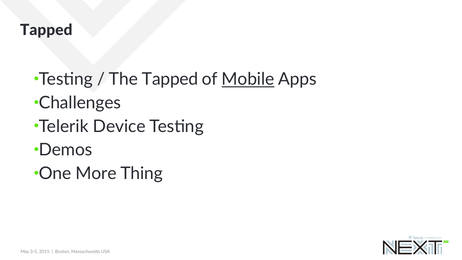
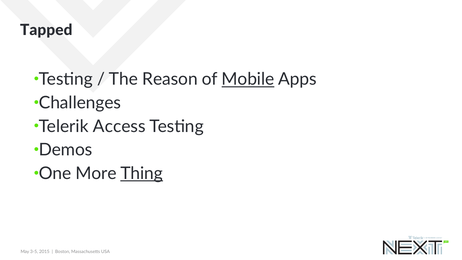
The Tapped: Tapped -> Reason (170, 79)
Device: Device -> Access (119, 126)
Thing underline: none -> present (142, 173)
